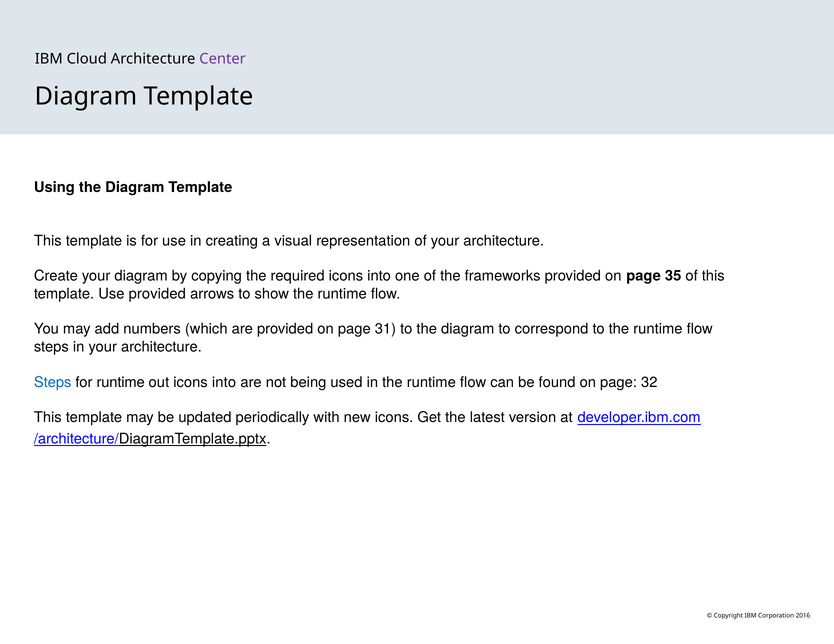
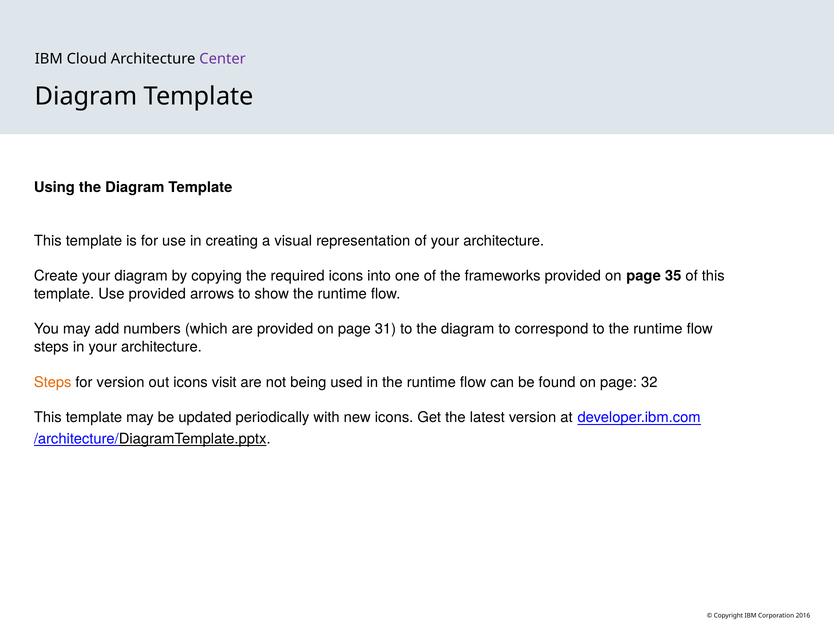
Steps colour: blue -> orange (53, 382)
for runtime: runtime -> version (121, 382)
out icons into: into -> visit (224, 382)
